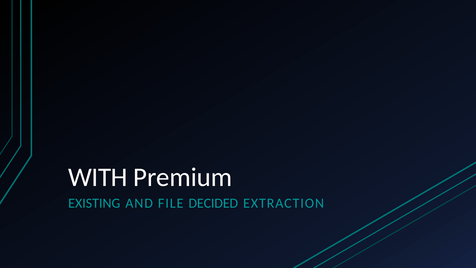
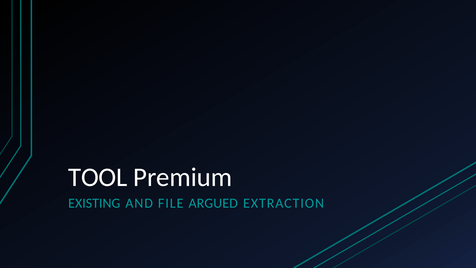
WITH: WITH -> TOOL (98, 177)
DECIDED: DECIDED -> ARGUED (213, 203)
